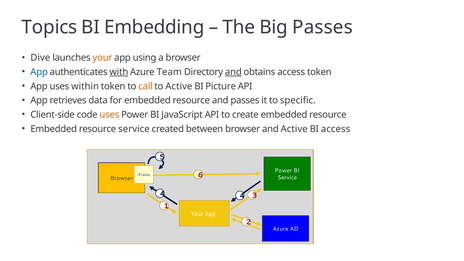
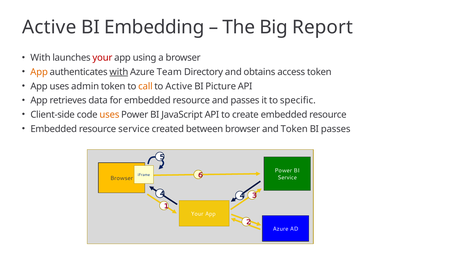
Topics: Topics -> Active (49, 27)
Big Passes: Passes -> Report (323, 27)
Dive: Dive -> With (40, 58)
your colour: orange -> red (102, 58)
App colour: blue -> orange (39, 72)
and underline: present -> none (233, 72)
within: within -> admin (85, 86)
and Active: Active -> Token (294, 129)
BI access: access -> passes (336, 129)
